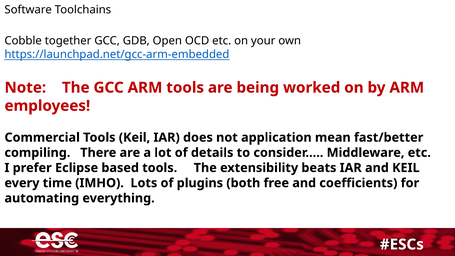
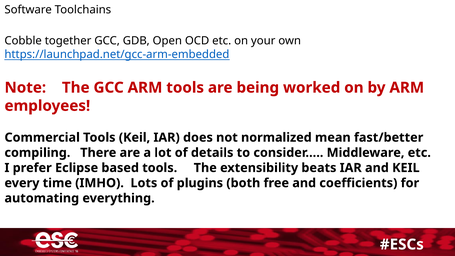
application: application -> normalized (276, 137)
